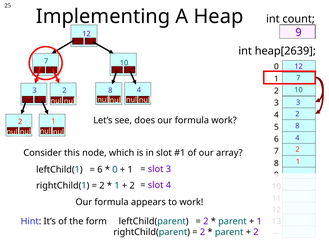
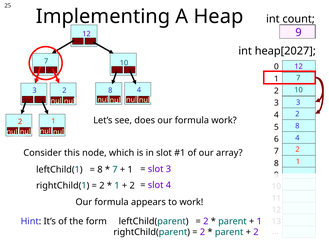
heap[2639: heap[2639 -> heap[2027 (285, 51)
6: 6 -> 8 (100, 169)
0: 0 -> 7 (115, 169)
